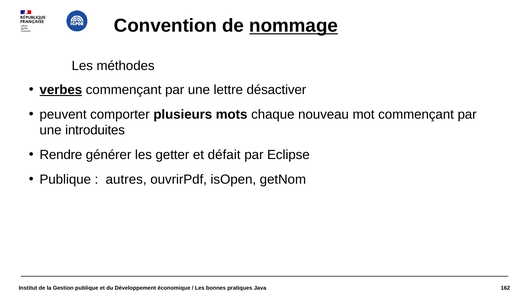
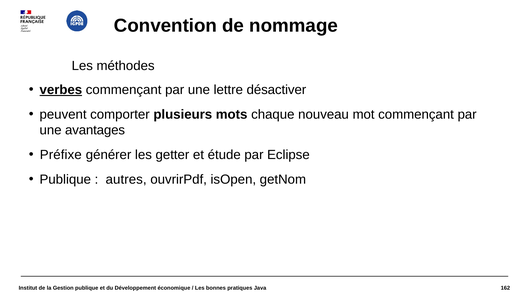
nommage underline: present -> none (294, 26)
introduites: introduites -> avantages (95, 131)
Rendre: Rendre -> Préfixe (61, 155)
défait: défait -> étude (224, 155)
